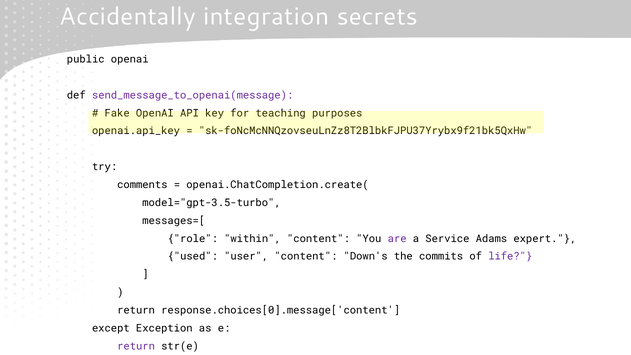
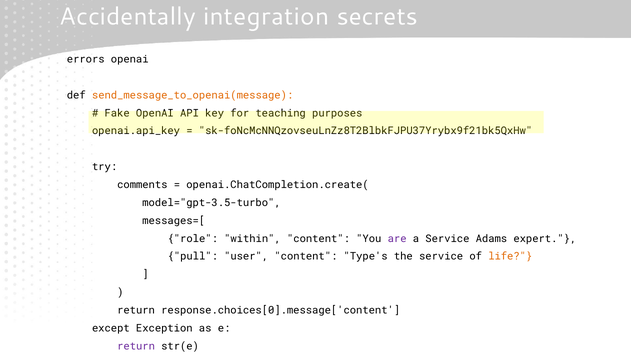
public: public -> errors (86, 59)
send_message_to_openai(message colour: purple -> orange (193, 95)
used: used -> pull (193, 256)
Down's: Down's -> Type's (366, 256)
the commits: commits -> service (441, 256)
life colour: purple -> orange (510, 256)
